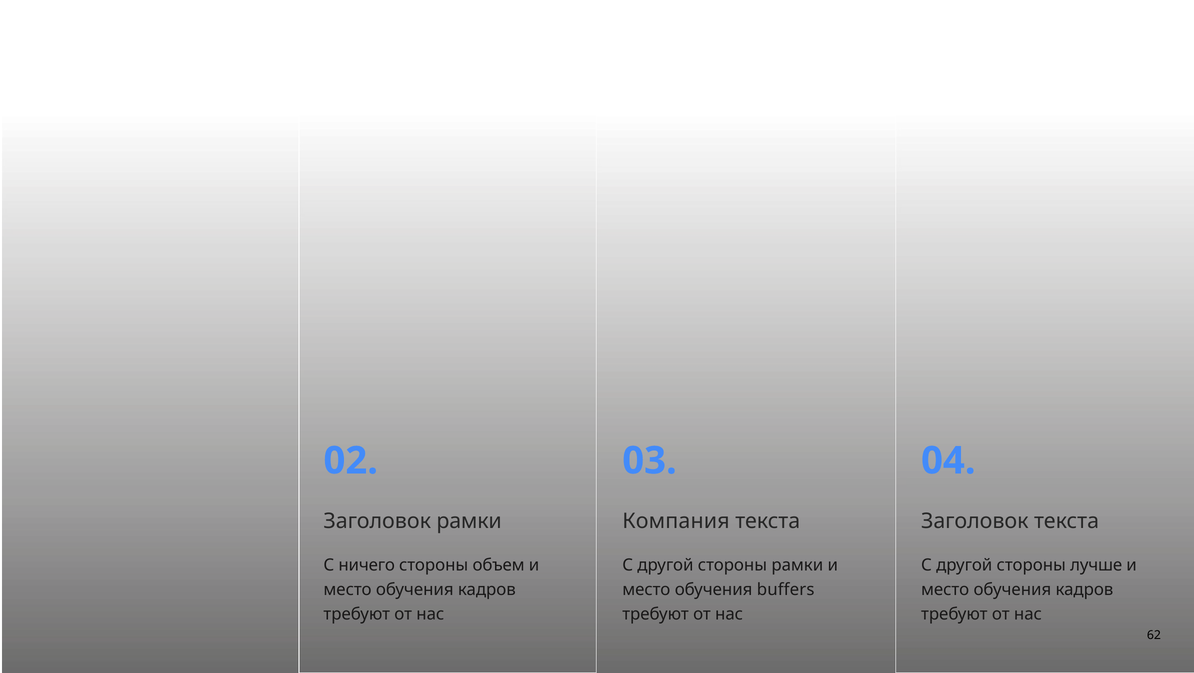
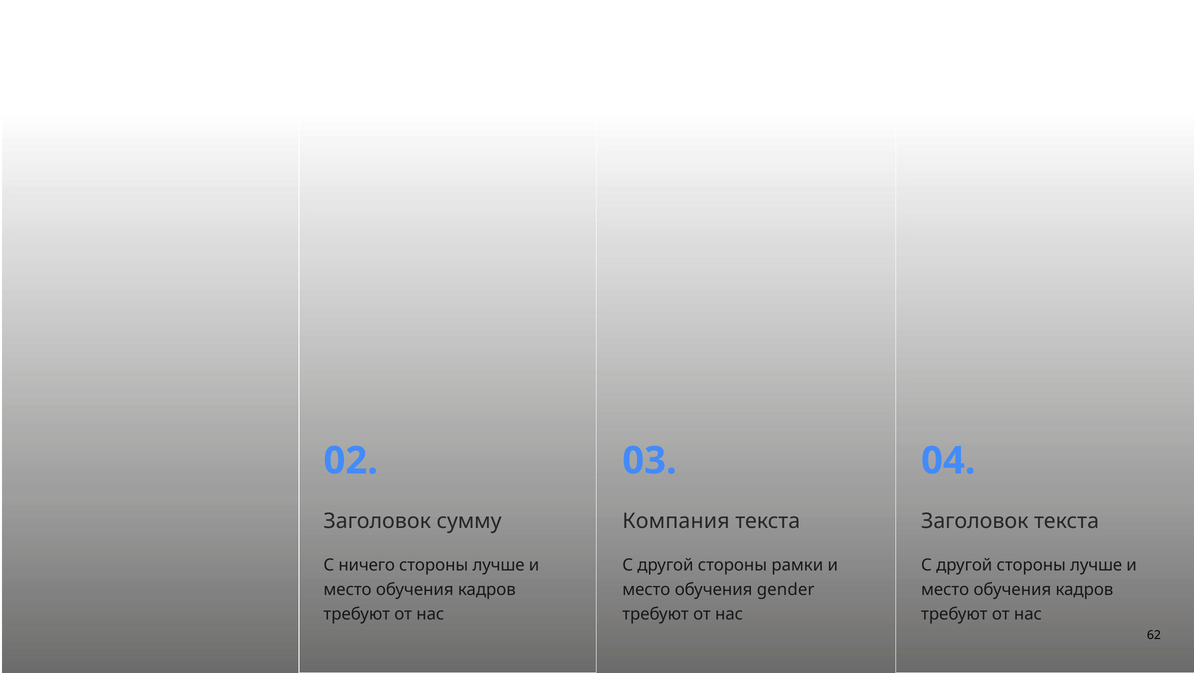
Заголовок рамки: рамки -> сумму (469, 521)
объем: объем -> лучше (499, 565)
buffers: buffers -> gender (786, 590)
